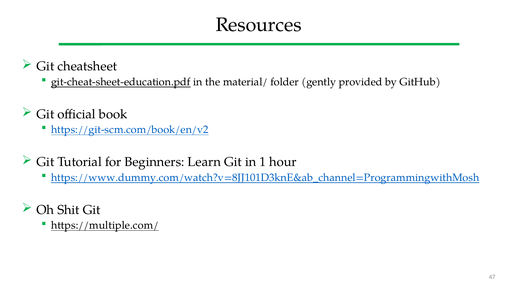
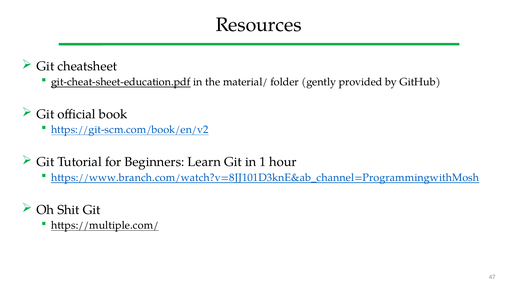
https://www.dummy.com/watch?v=8JJ101D3knE&ab_channel=ProgrammingwithMosh: https://www.dummy.com/watch?v=8JJ101D3knE&ab_channel=ProgrammingwithMosh -> https://www.branch.com/watch?v=8JJ101D3knE&ab_channel=ProgrammingwithMosh (265, 178)
